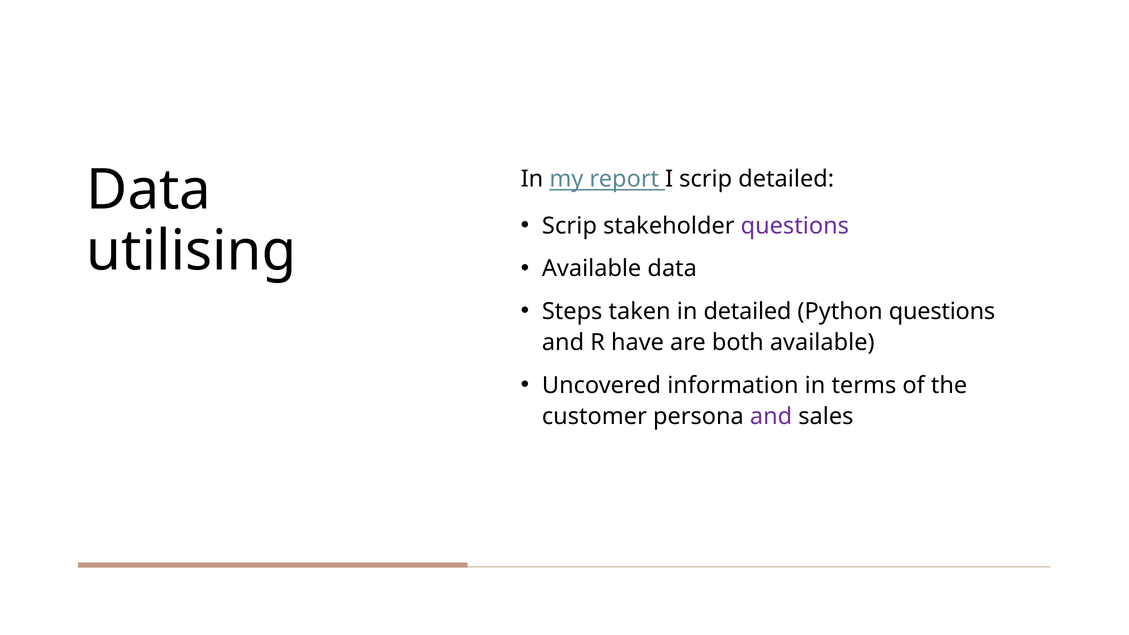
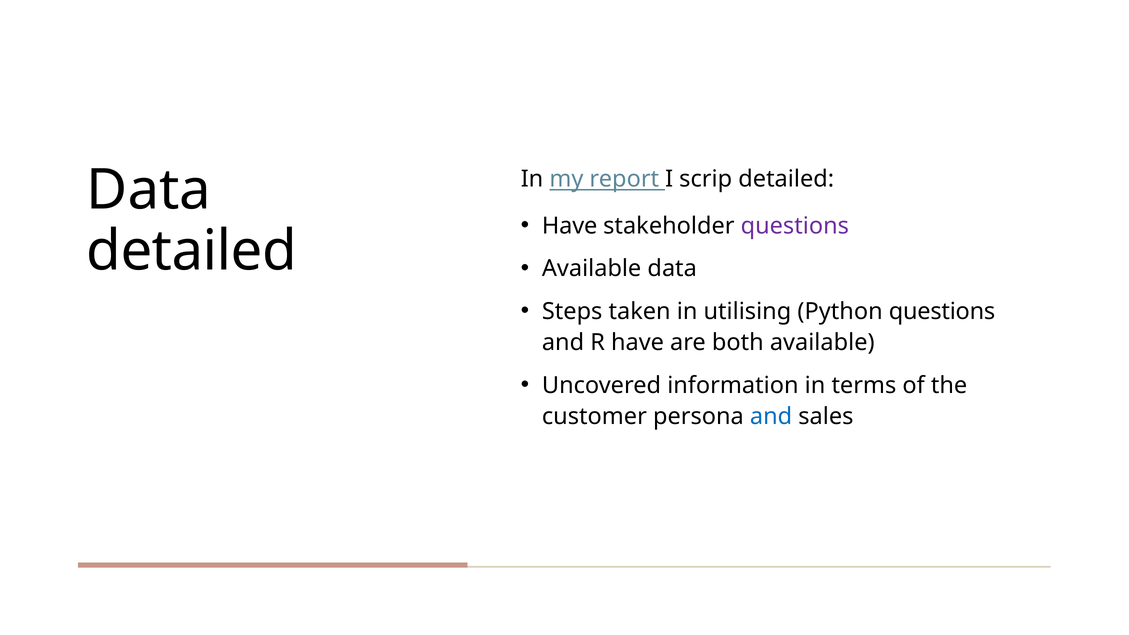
Scrip: Scrip -> Have (570, 226)
utilising: utilising -> detailed (192, 251)
in detailed: detailed -> utilising (747, 311)
and colour: purple -> blue (771, 416)
